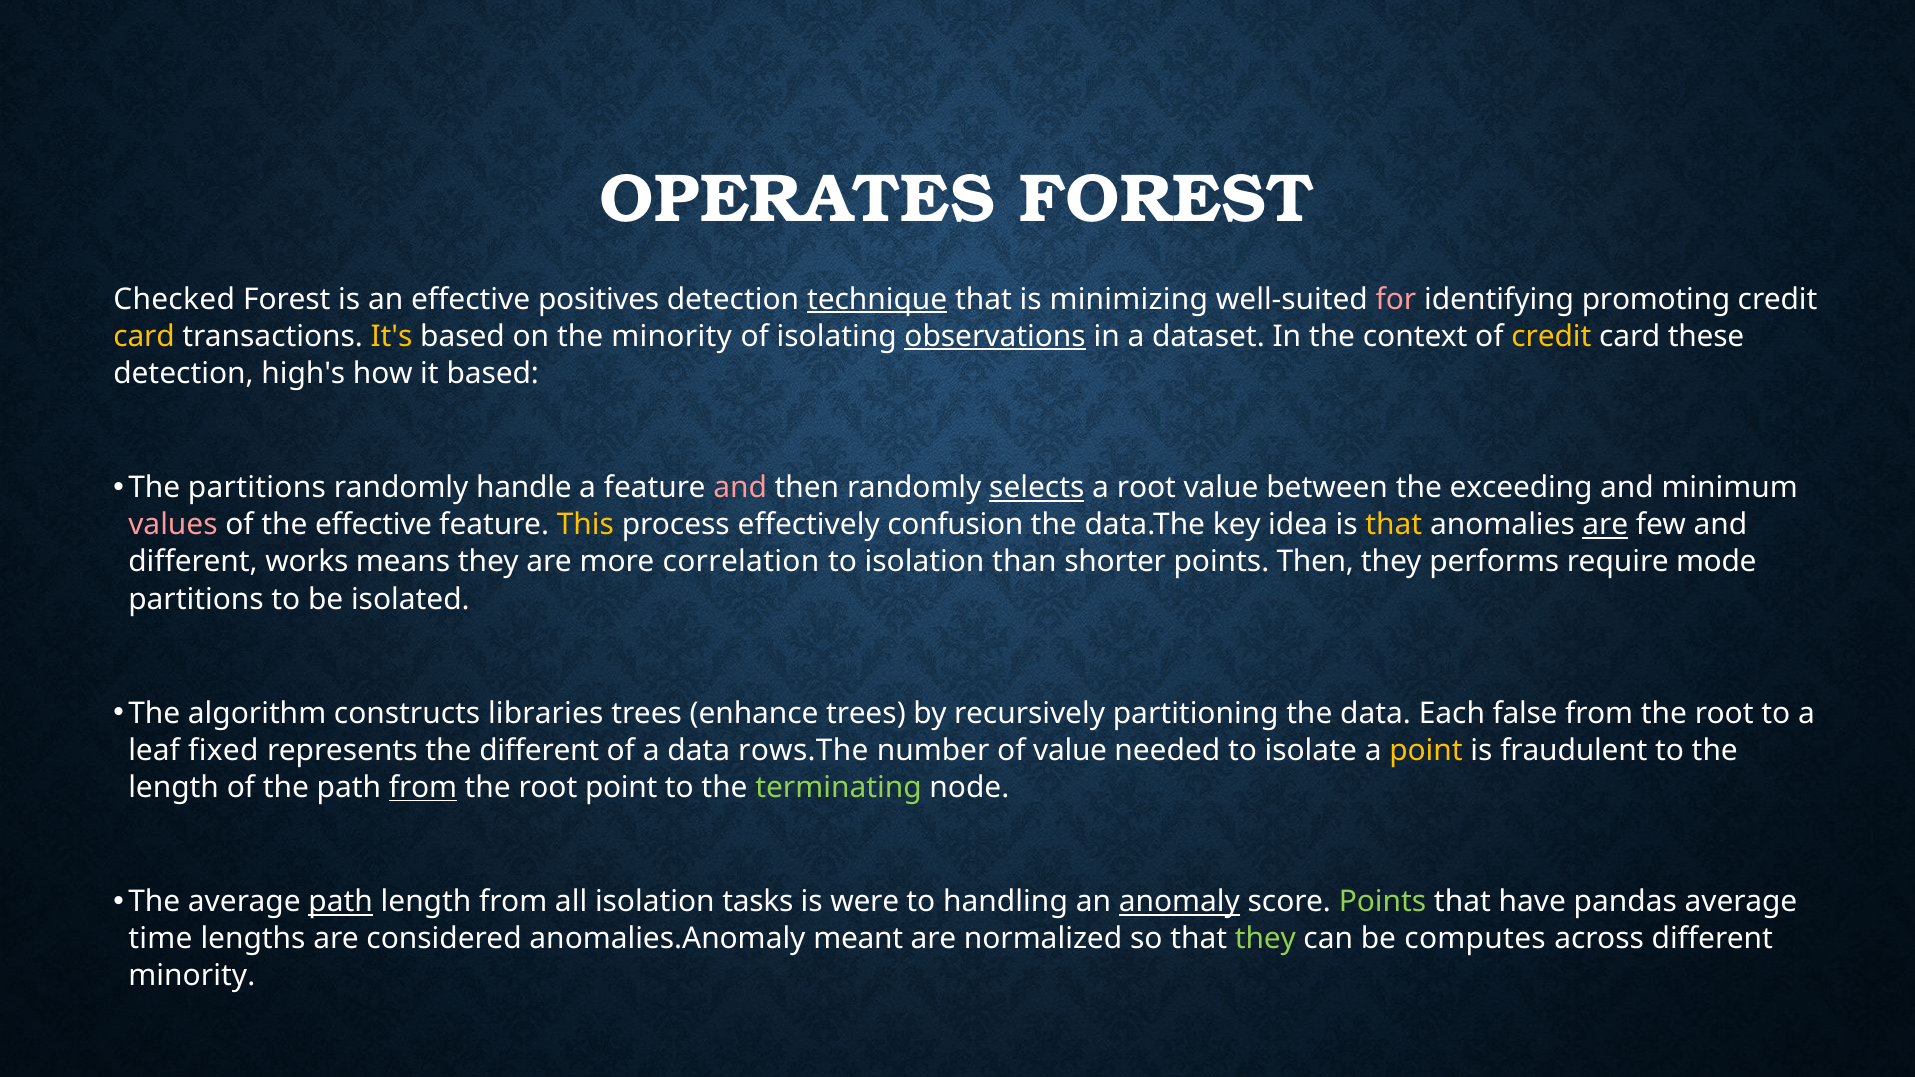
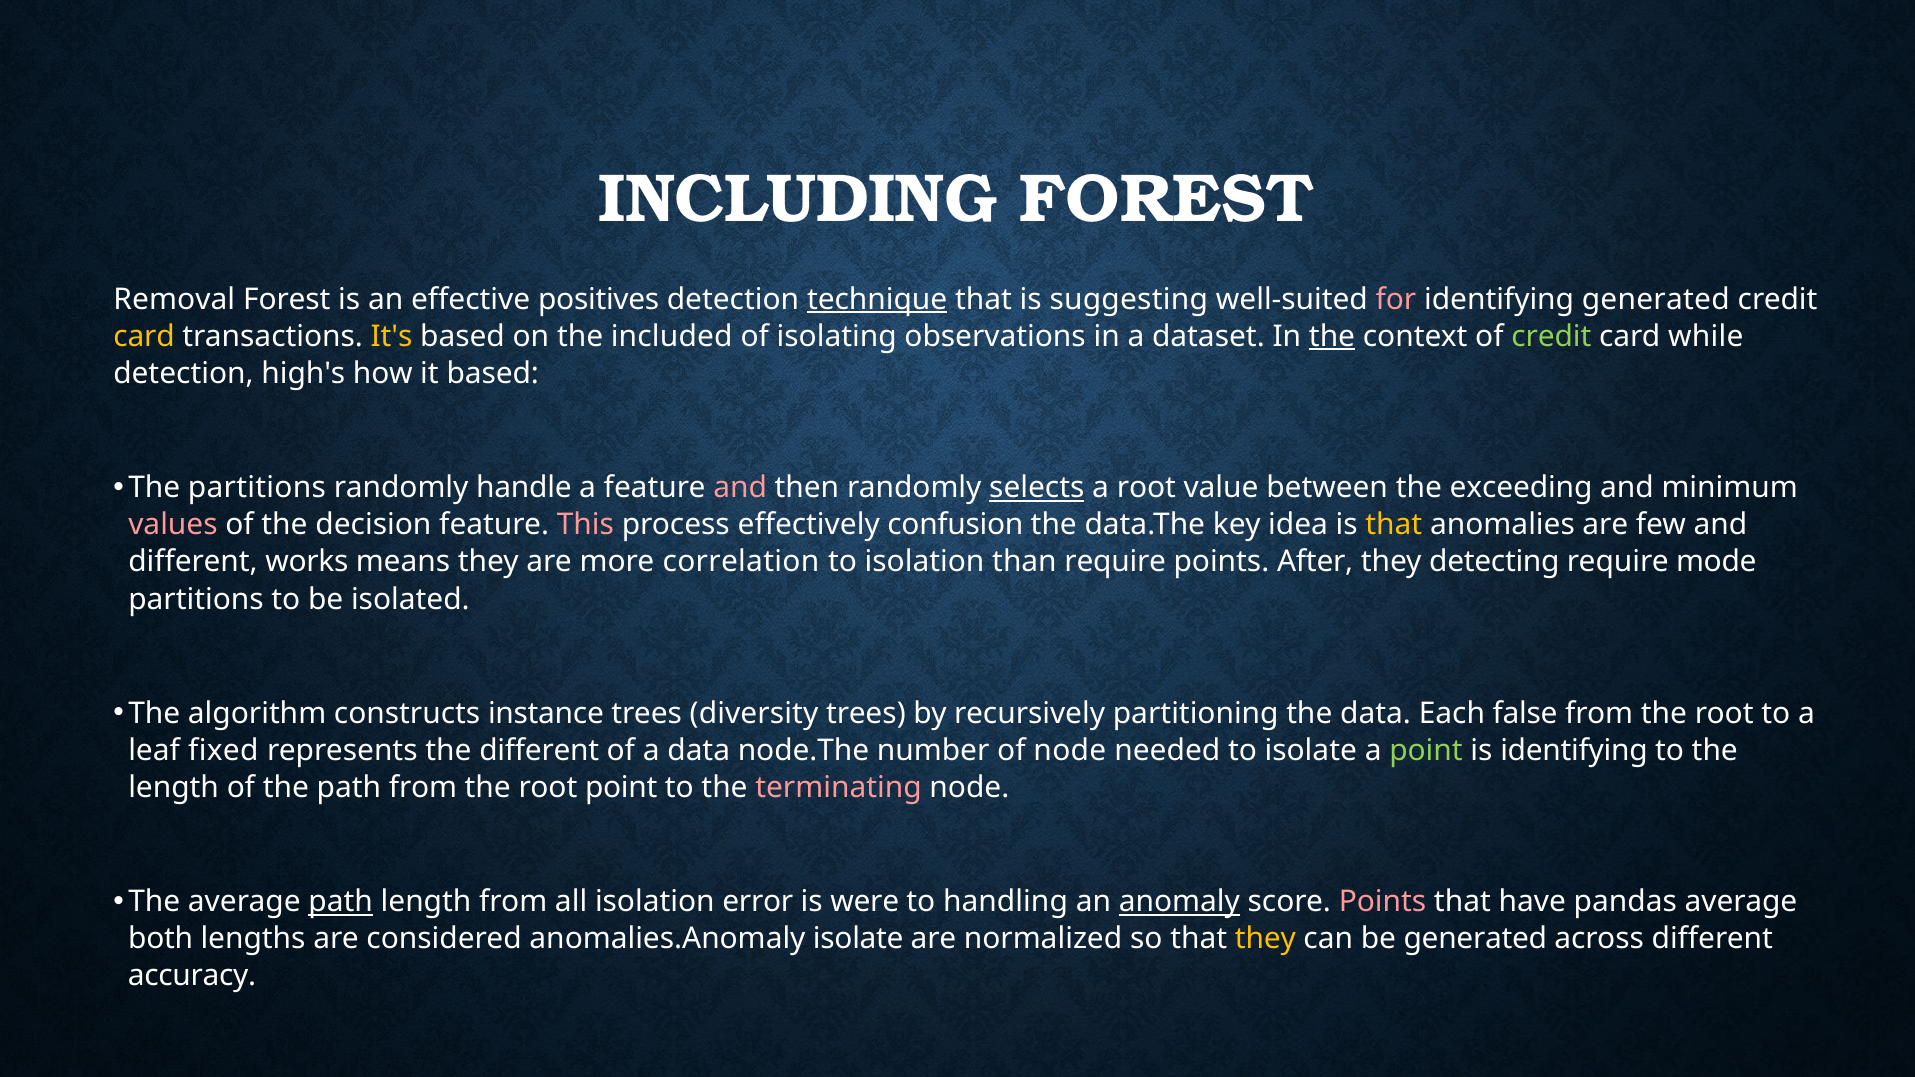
OPERATES: OPERATES -> INCLUDING (798, 199)
Checked: Checked -> Removal (174, 299)
minimizing: minimizing -> suggesting (1129, 299)
identifying promoting: promoting -> generated (1656, 299)
the minority: minority -> included (672, 337)
observations underline: present -> none (995, 337)
the underline: none -> present (1332, 337)
credit colour: yellow -> light green (1551, 337)
these: these -> while (1706, 337)
the effective: effective -> decision (373, 525)
This colour: yellow -> pink (585, 525)
are underline: present -> none (1605, 525)
than shorter: shorter -> require (1115, 562)
points Then: Then -> After (1315, 562)
performs: performs -> detecting (1494, 562)
libraries: libraries -> instance (546, 714)
enhance: enhance -> diversity (754, 714)
rows.The: rows.The -> node.The (804, 751)
of value: value -> node (1070, 751)
point colour: yellow -> light green (1426, 751)
is fraudulent: fraudulent -> identifying (1574, 751)
from underline: present -> none (423, 788)
terminating colour: light green -> pink (839, 788)
tasks: tasks -> error (758, 902)
Points colour: light green -> pink (1382, 902)
time: time -> both (161, 939)
anomalies.Anomaly meant: meant -> isolate (858, 939)
they colour: light green -> yellow (1265, 939)
be computes: computes -> generated (1475, 939)
minority: minority -> accuracy (192, 976)
